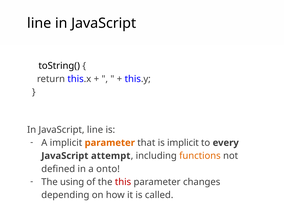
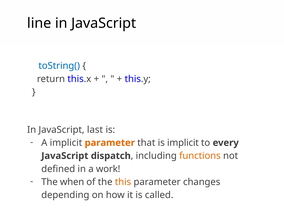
toString( colour: black -> blue (59, 66)
JavaScript line: line -> last (95, 130)
attempt: attempt -> dispatch (111, 156)
onto: onto -> work (108, 169)
using: using -> when (72, 182)
this colour: red -> orange (123, 182)
